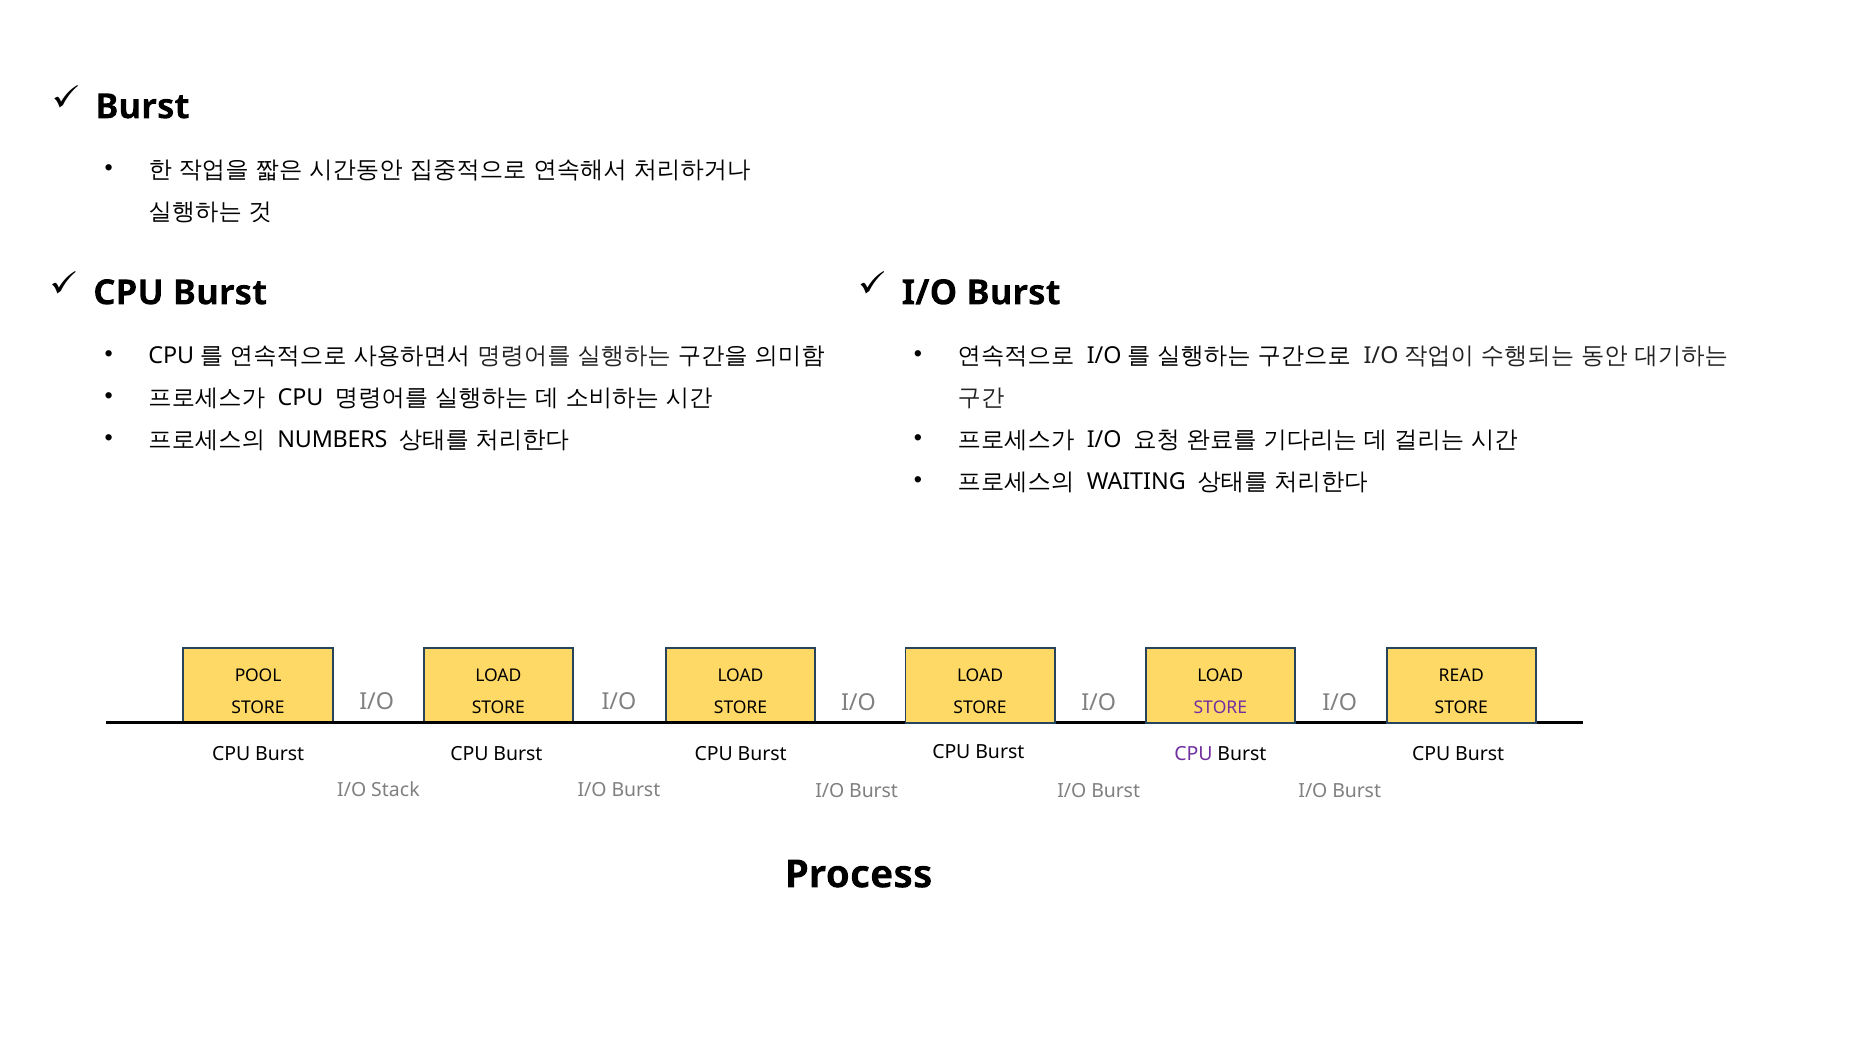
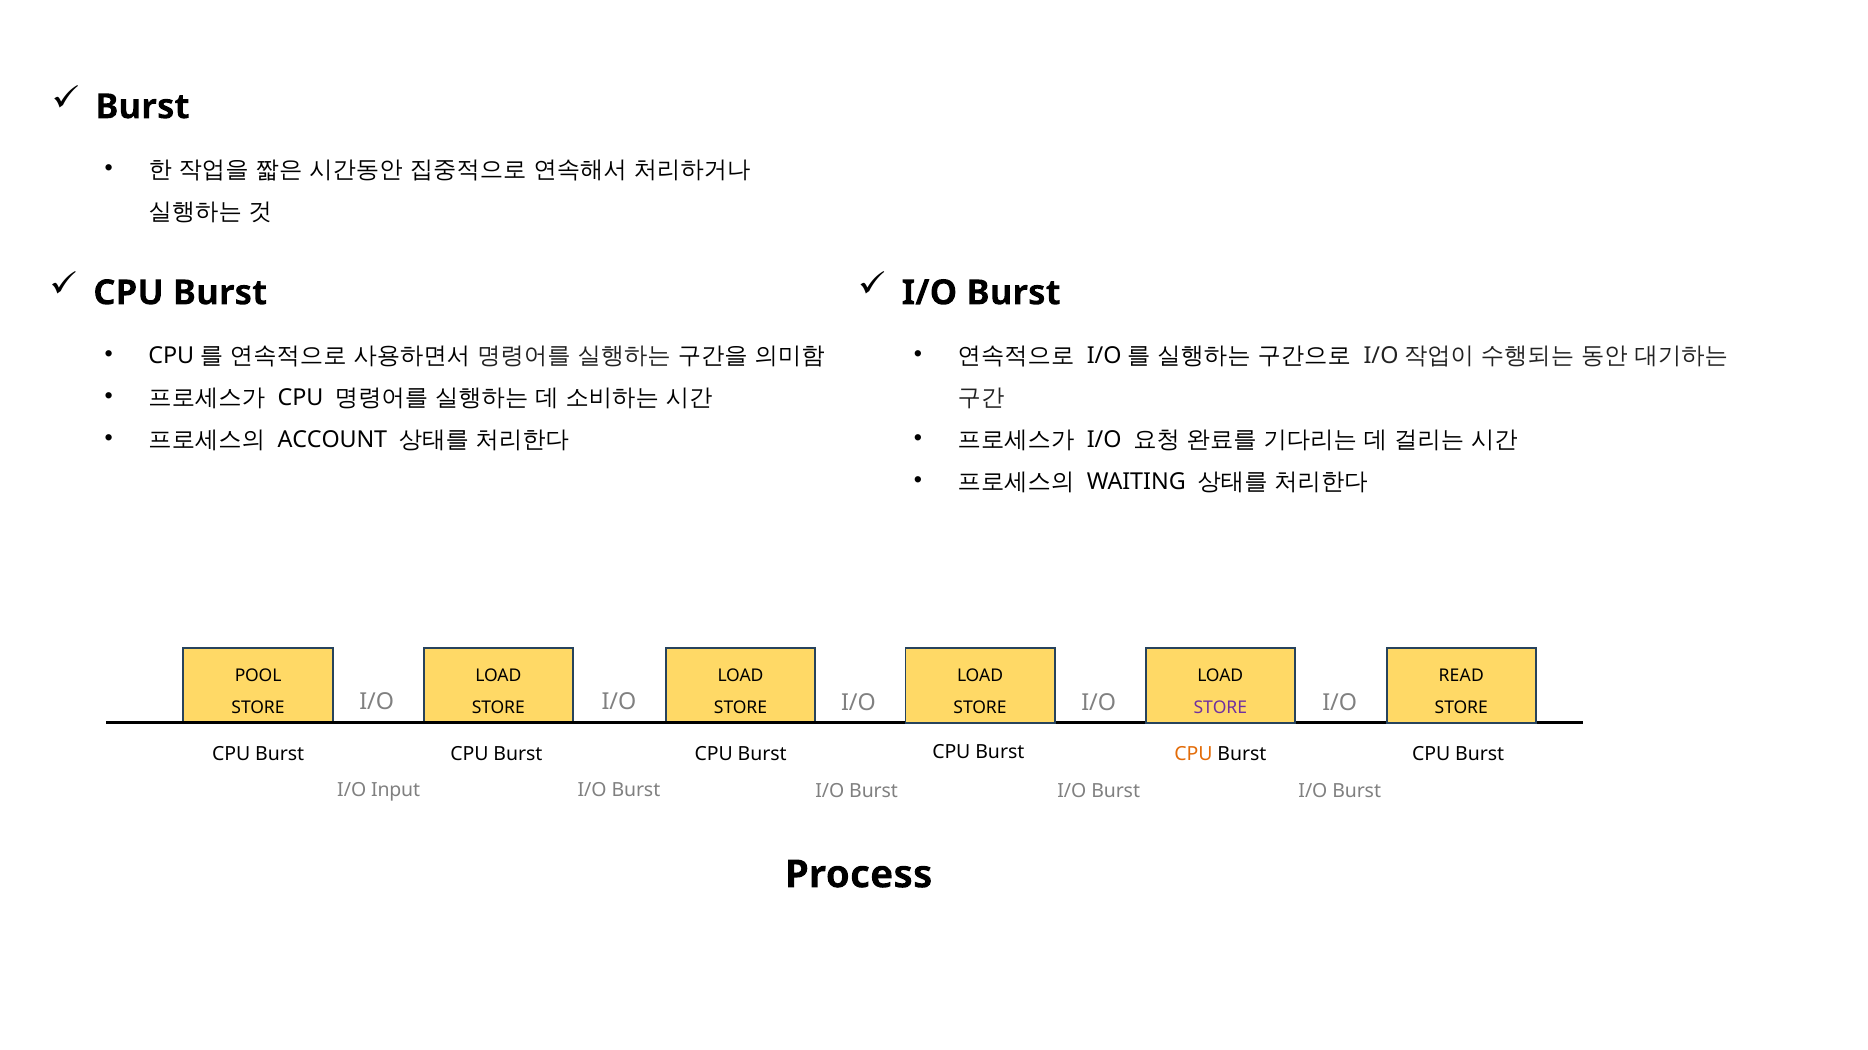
NUMBERS: NUMBERS -> ACCOUNT (332, 440)
CPU colour: purple -> orange (1194, 755)
Stack: Stack -> Input (396, 791)
